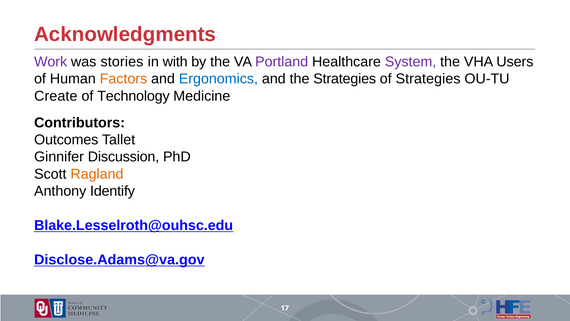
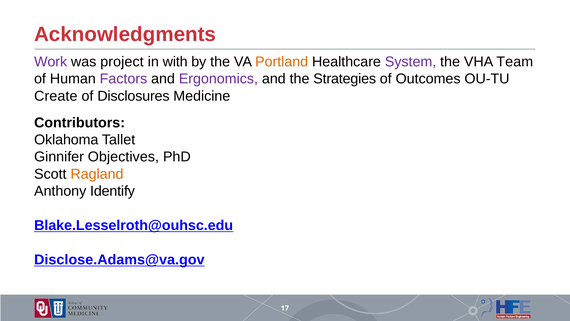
stories: stories -> project (122, 62)
Portland colour: purple -> orange (282, 62)
Users: Users -> Team (515, 62)
Factors colour: orange -> purple (123, 79)
Ergonomics colour: blue -> purple (218, 79)
of Strategies: Strategies -> Outcomes (428, 79)
Technology: Technology -> Disclosures (133, 96)
Outcomes: Outcomes -> Oklahoma (66, 140)
Discussion: Discussion -> Objectives (123, 157)
